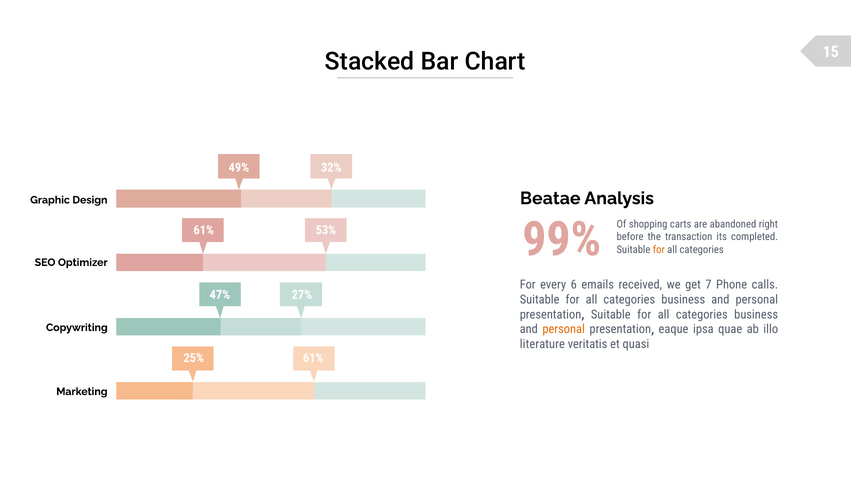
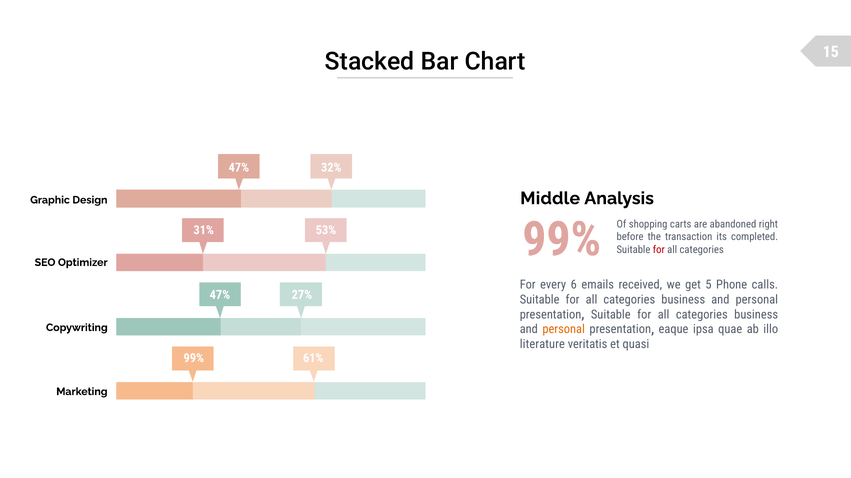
49%: 49% -> 47% (239, 168)
Beatae: Beatae -> Middle (550, 199)
61%: 61% -> 31% (204, 230)
for colour: orange -> red (659, 250)
7: 7 -> 5 (709, 285)
25%: 25% -> 99% (194, 358)
